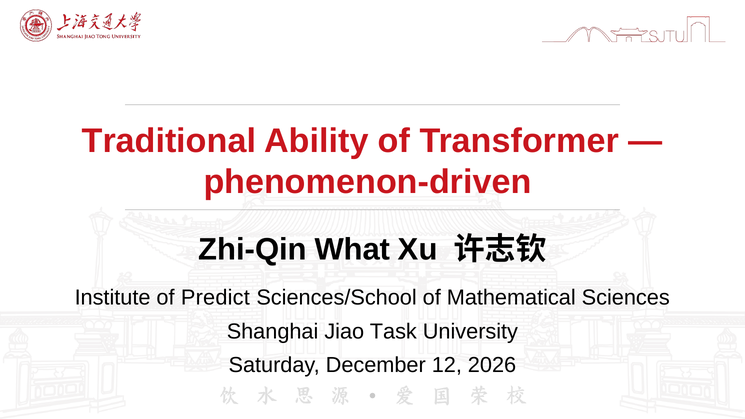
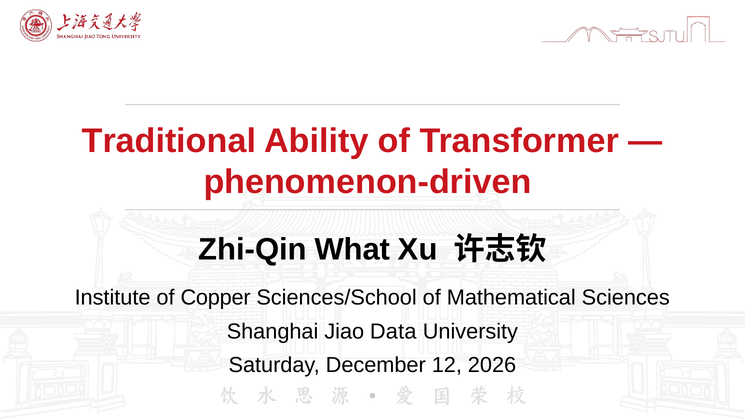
Predict: Predict -> Copper (216, 298)
Task: Task -> Data (393, 331)
